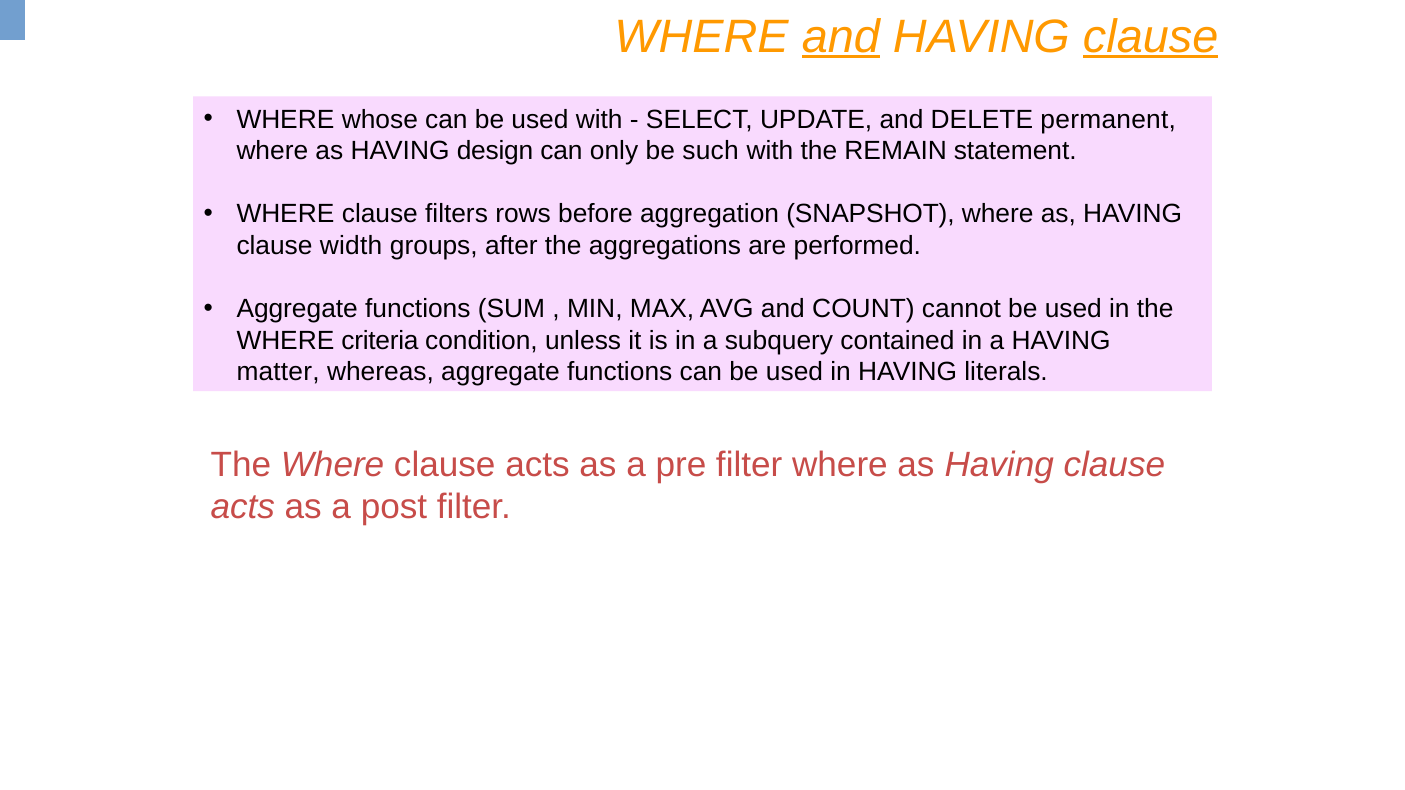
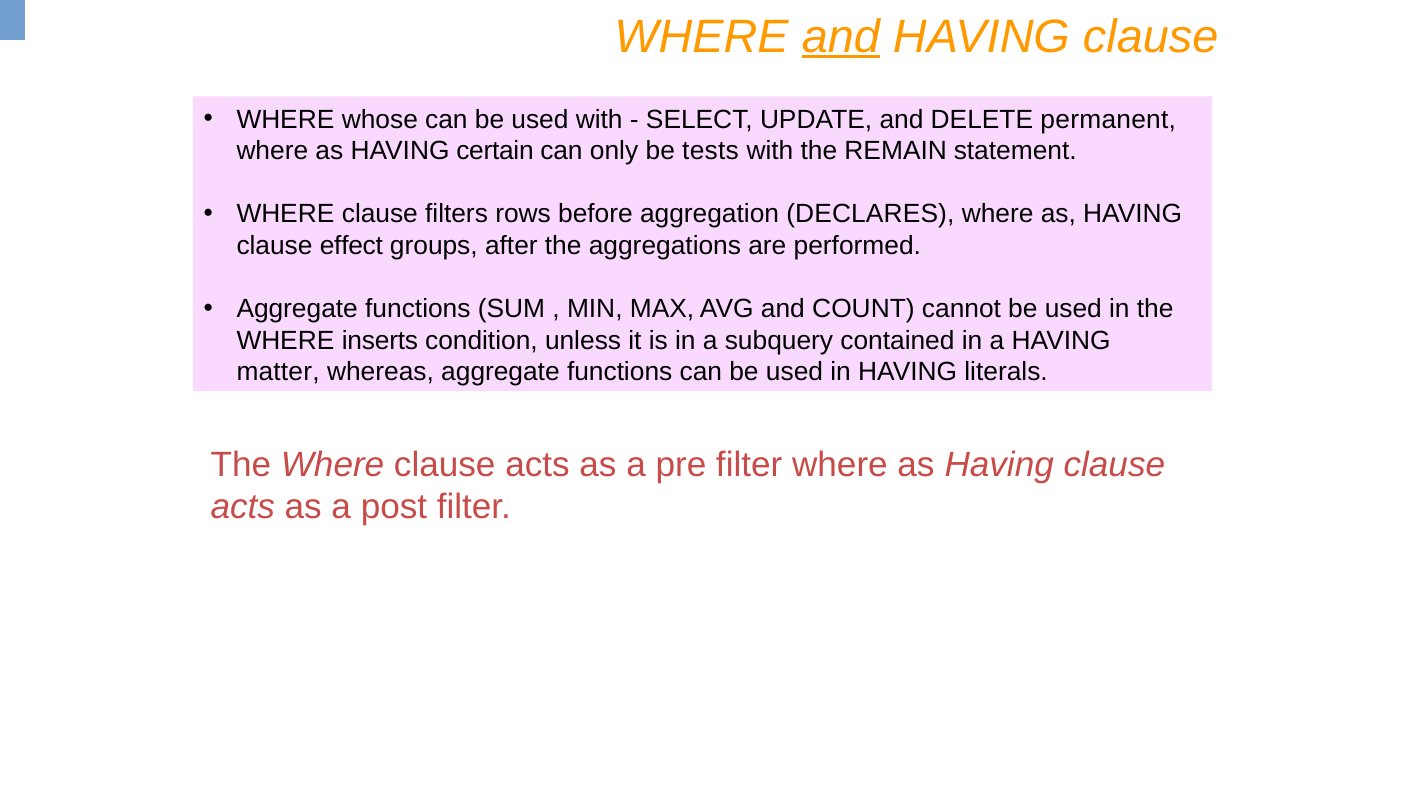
clause underline: present -> none (1151, 37)
design: design -> certain (495, 151)
such: such -> tests (711, 151)
SNAPSHOT: SNAPSHOT -> DECLARES (870, 214)
width: width -> effect (351, 246)
criteria: criteria -> inserts (380, 341)
